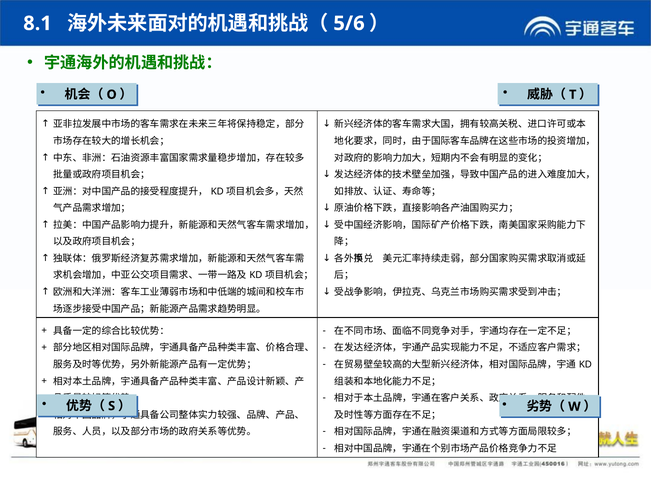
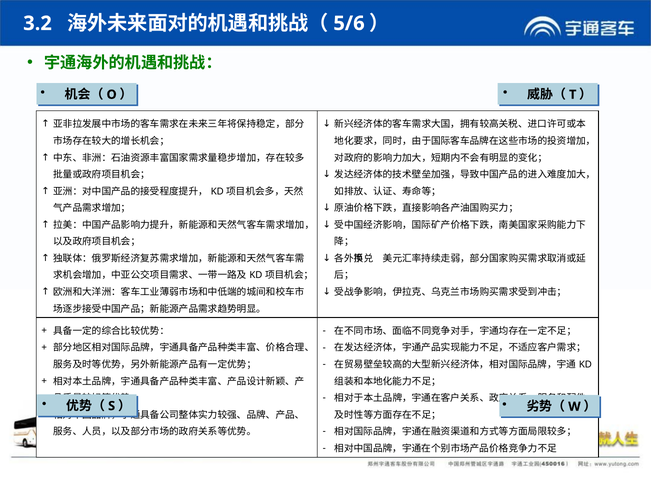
8.1: 8.1 -> 3.2 (38, 23)
